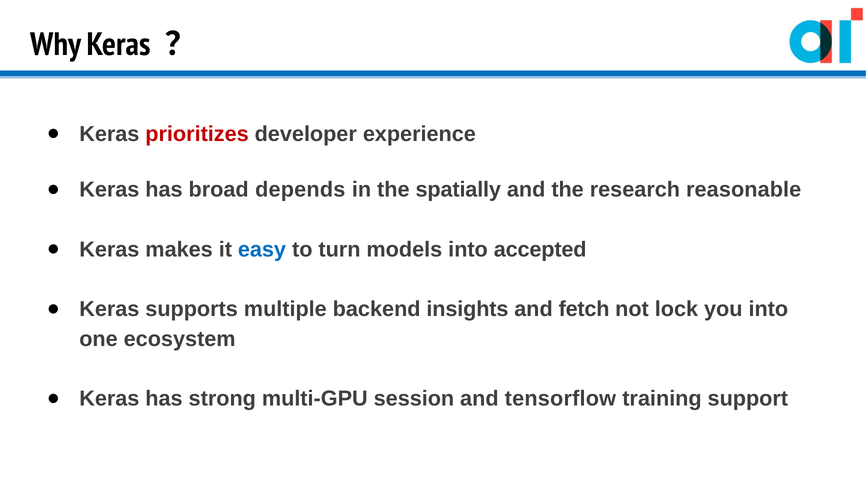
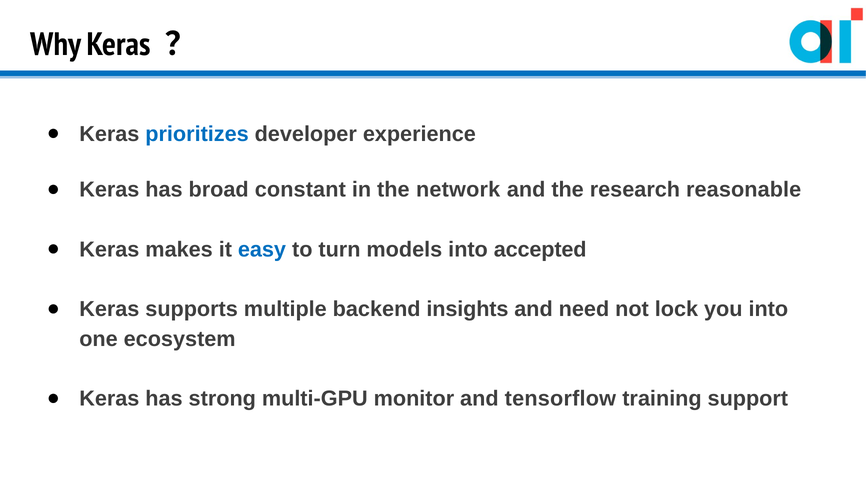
prioritizes colour: red -> blue (197, 134)
depends: depends -> constant (300, 190)
spatially: spatially -> network (458, 190)
fetch: fetch -> need (584, 309)
session: session -> monitor (414, 399)
